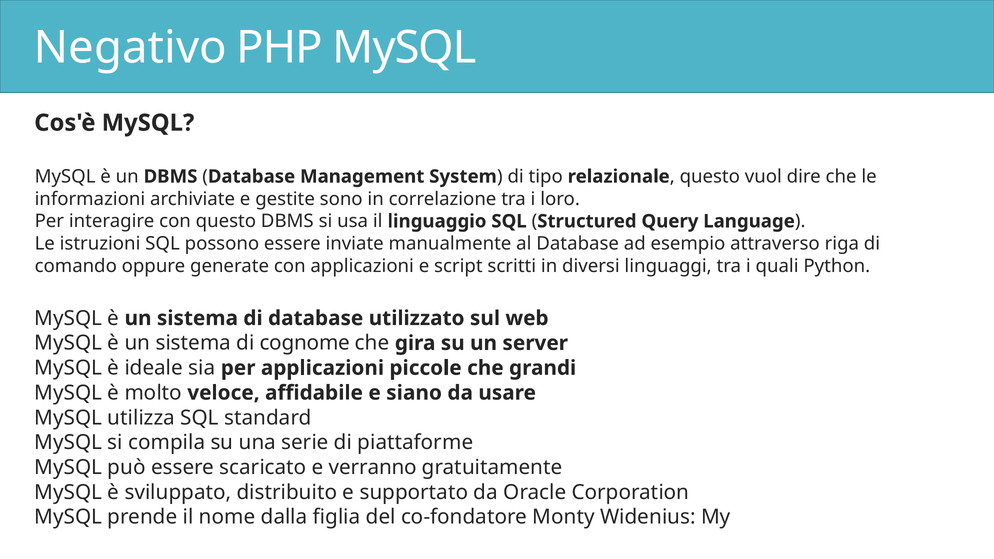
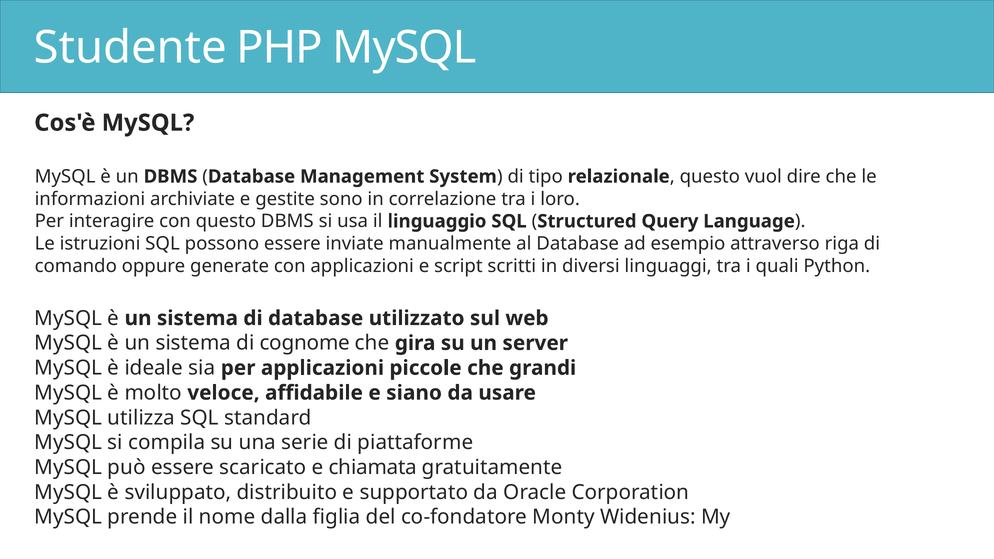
Negativo: Negativo -> Studente (130, 48)
verranno: verranno -> chiamata (373, 467)
